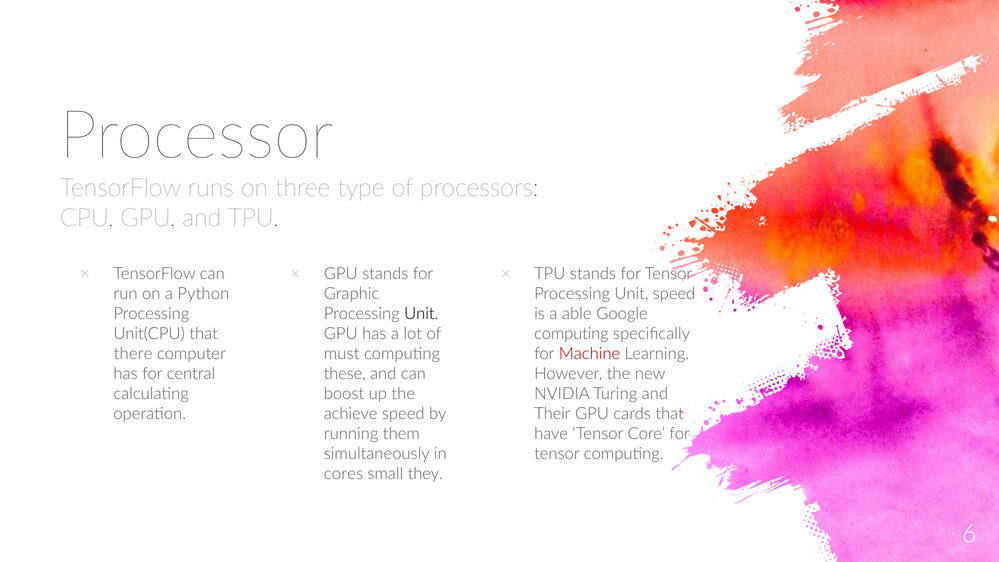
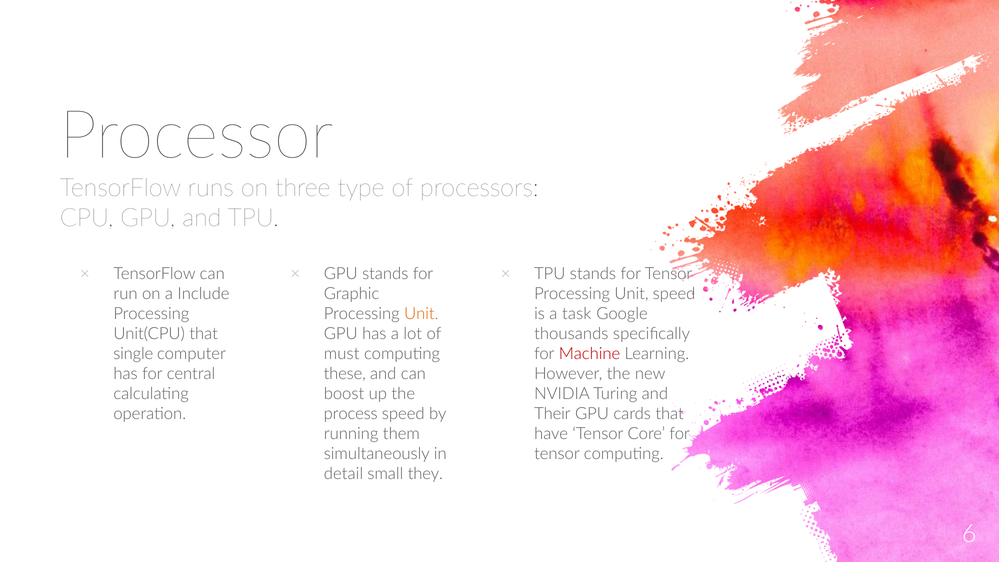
Python: Python -> Include (203, 294)
Unit colour: black -> orange (421, 314)
able: able -> task (577, 314)
computing: computing -> thousands (571, 334)
there: there -> single (133, 354)
achieve: achieve -> process (351, 414)
cores: cores -> detail (343, 474)
